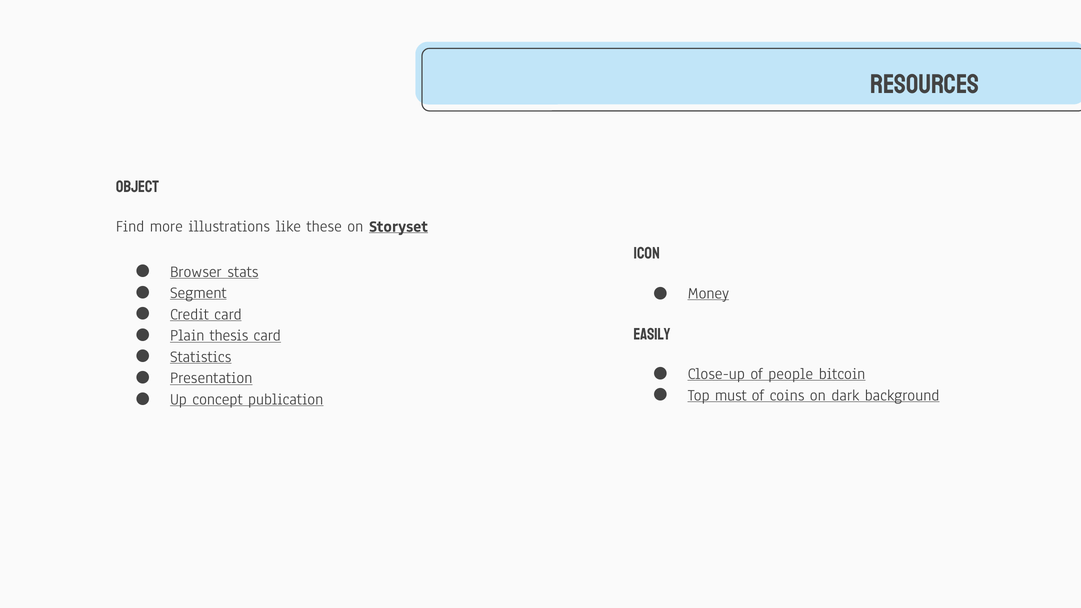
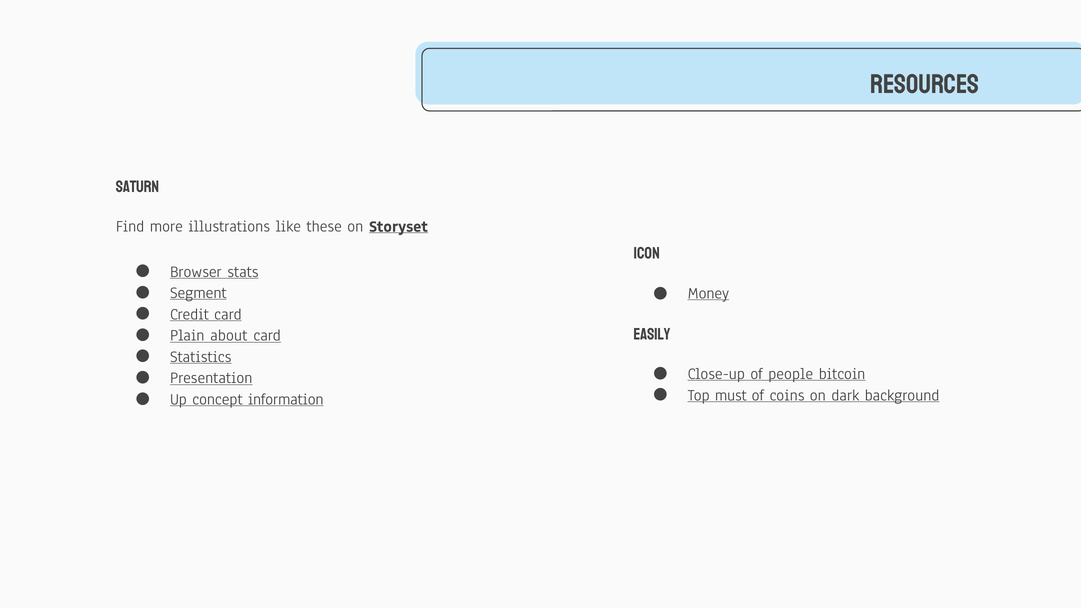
OBJECT: OBJECT -> SATURN (137, 187)
thesis: thesis -> about (229, 336)
publication: publication -> information (286, 399)
